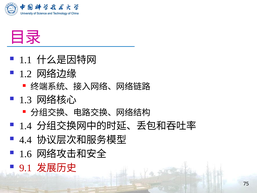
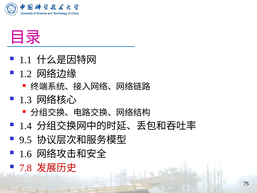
4.4: 4.4 -> 9.5 (25, 140)
9.1: 9.1 -> 7.8 (25, 168)
